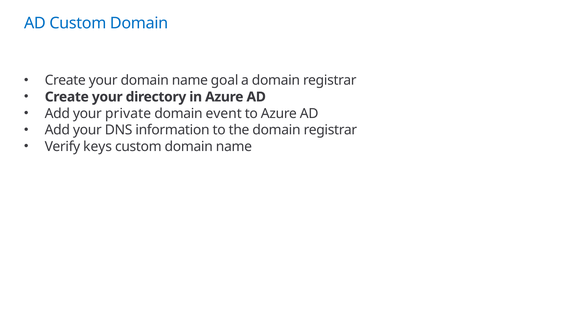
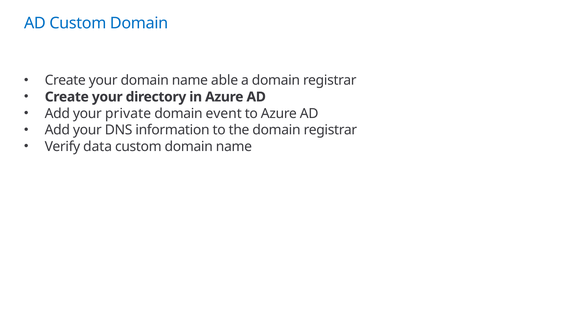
goal: goal -> able (225, 80)
keys: keys -> data (98, 147)
